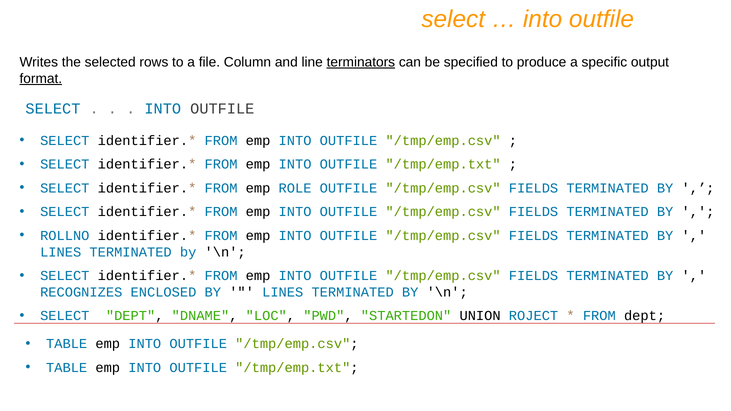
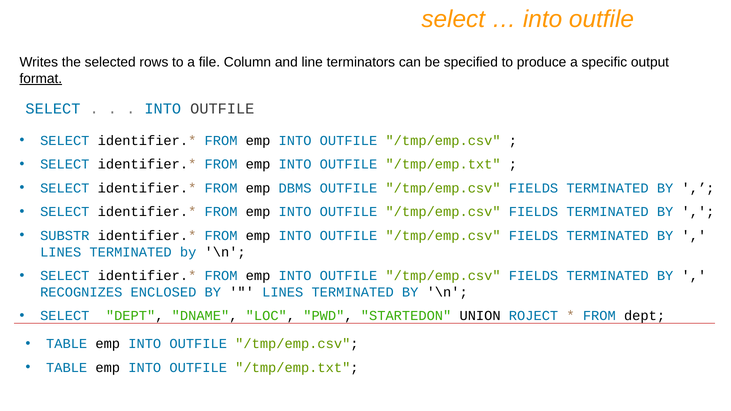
terminators underline: present -> none (361, 62)
ROLE: ROLE -> DBMS (295, 188)
ROLLNO: ROLLNO -> SUBSTR (65, 236)
